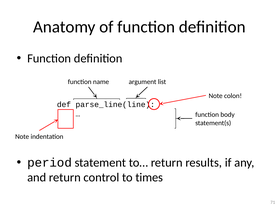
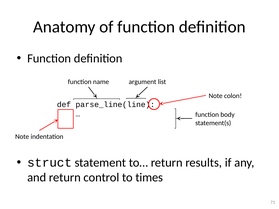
period: period -> struct (50, 163)
